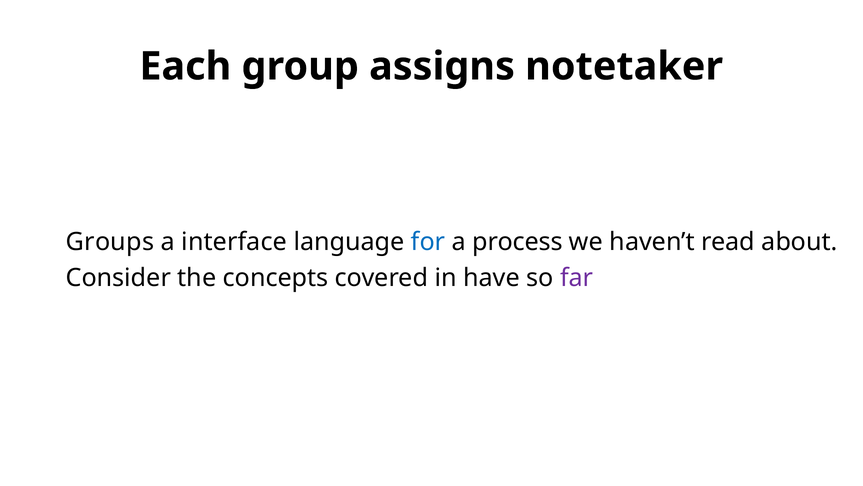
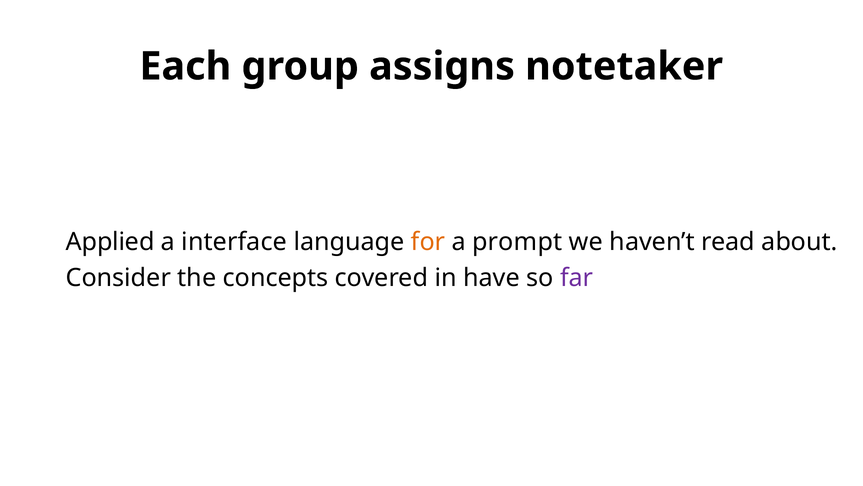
Groups: Groups -> Applied (110, 241)
for colour: blue -> orange (428, 241)
process: process -> prompt (517, 241)
